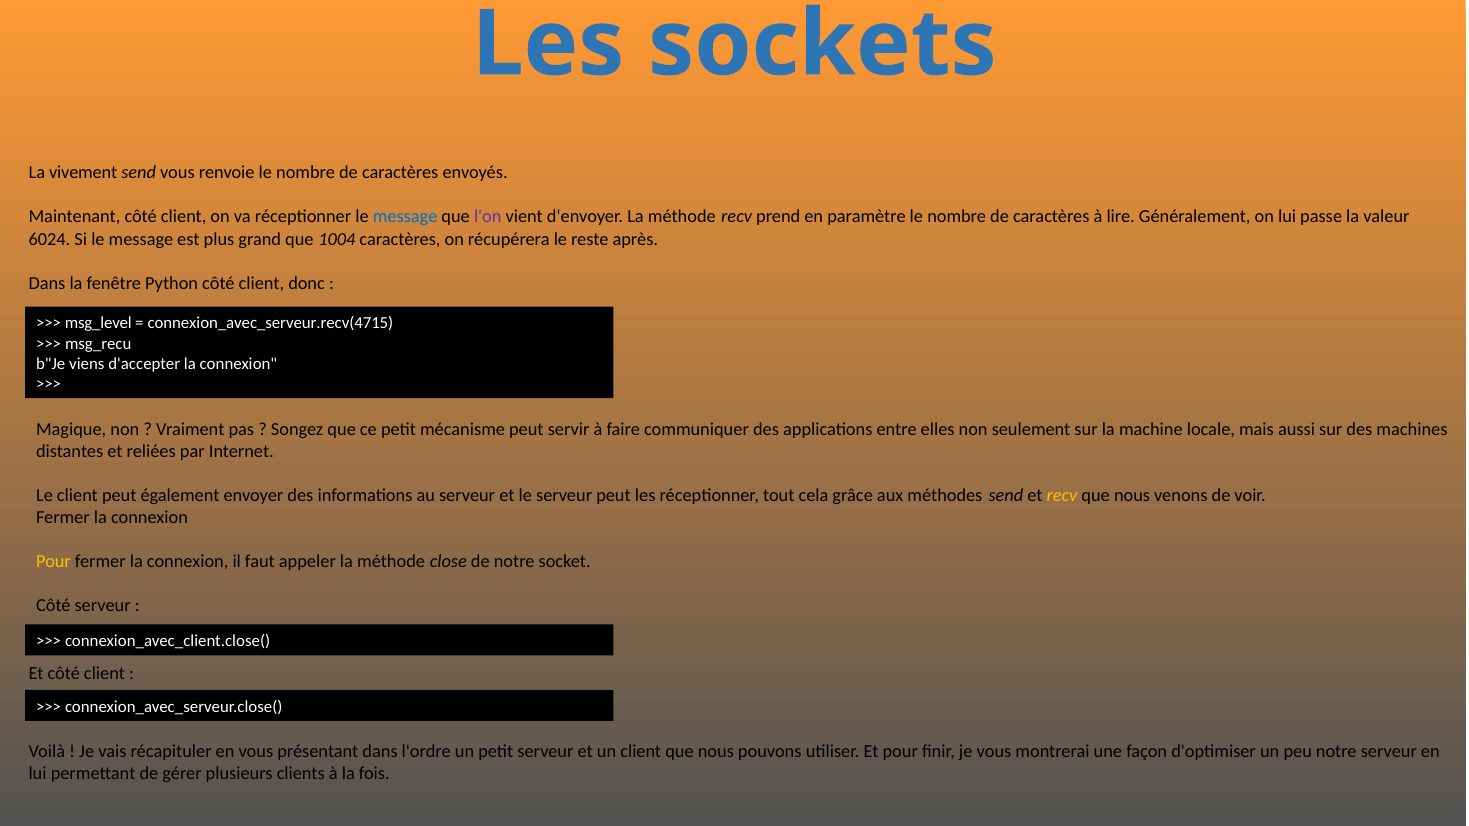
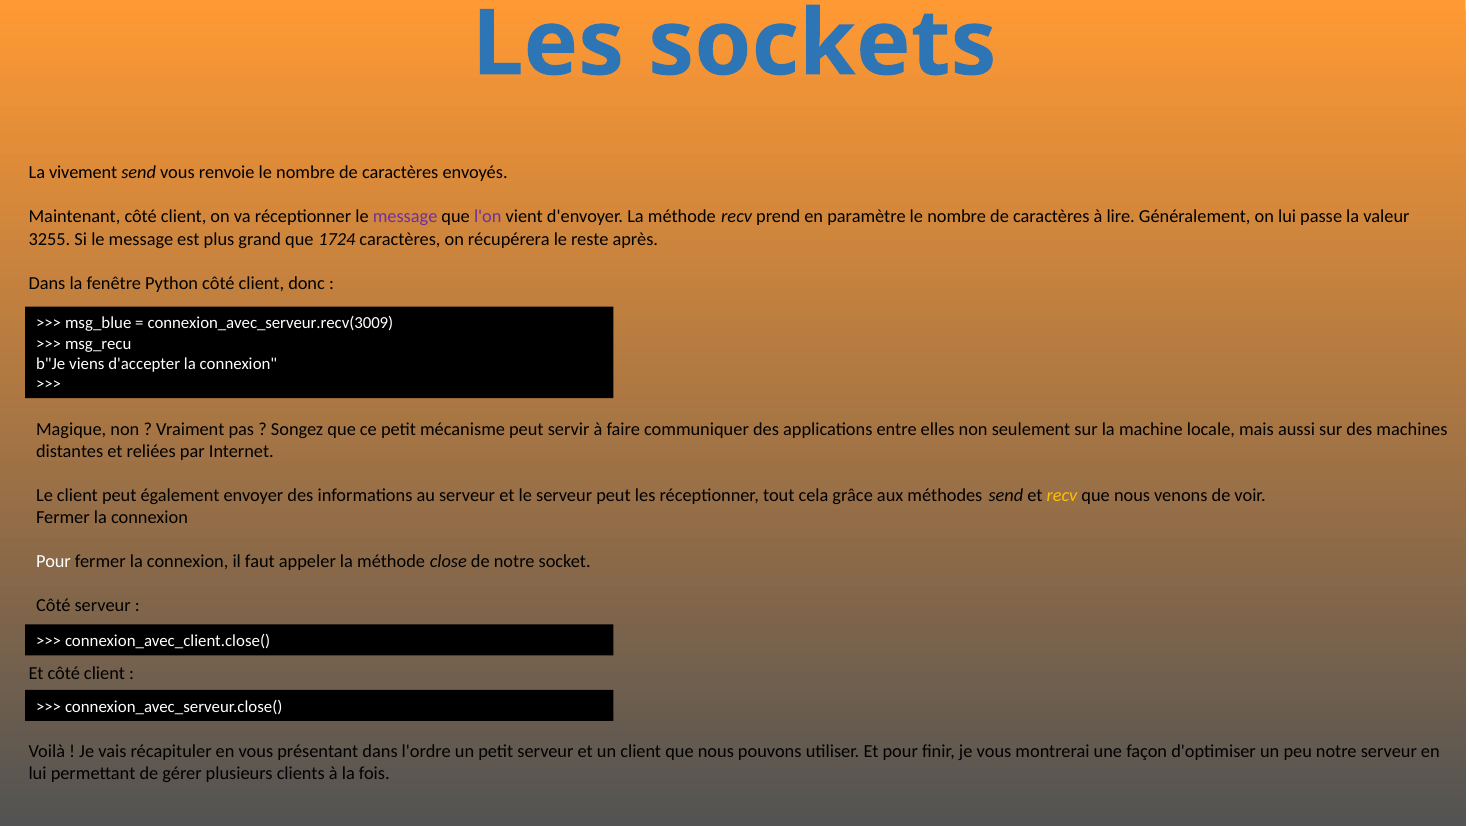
message colour: blue -> purple (405, 217)
6024: 6024 -> 3255 (49, 239)
1004: 1004 -> 1724 (337, 239)
msg_level: msg_level -> msg_blue (98, 323)
connexion_avec_serveur.recv(4715: connexion_avec_serveur.recv(4715 -> connexion_avec_serveur.recv(3009 (270, 323)
Pour colour: yellow -> white (53, 562)
